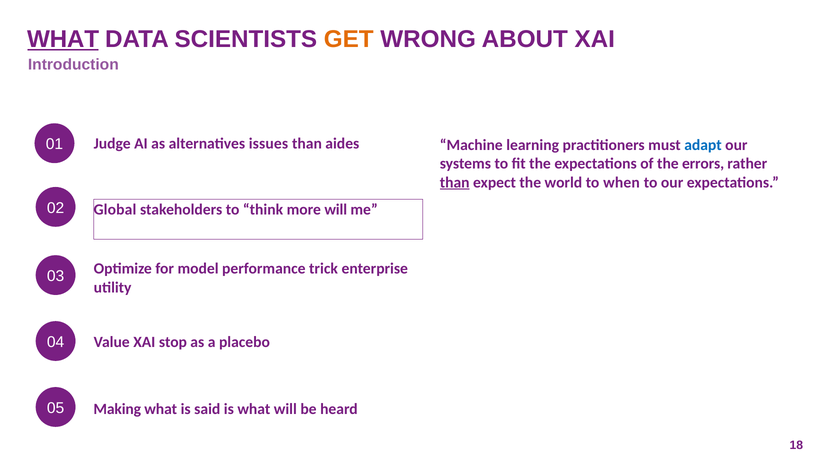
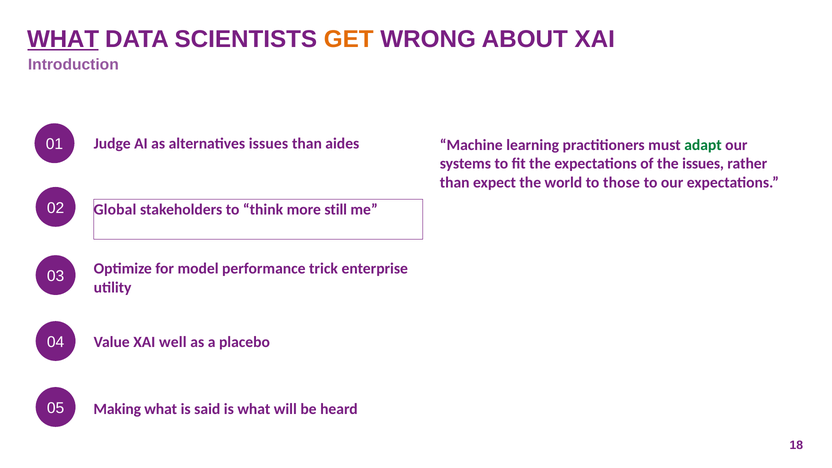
adapt colour: blue -> green (703, 145)
the errors: errors -> issues (703, 164)
than underline: present -> none (455, 182)
when: when -> those (621, 182)
more will: will -> still (336, 210)
stop: stop -> well (173, 342)
